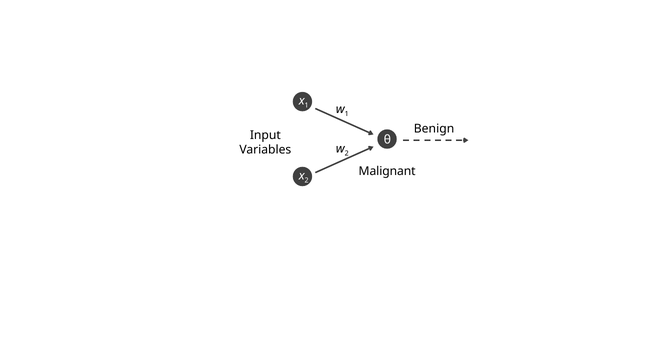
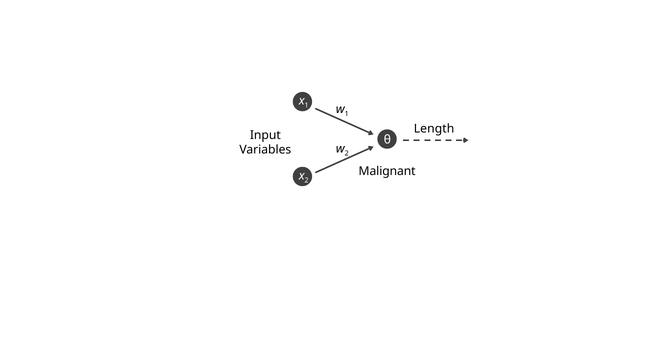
Benign: Benign -> Length (434, 129)
